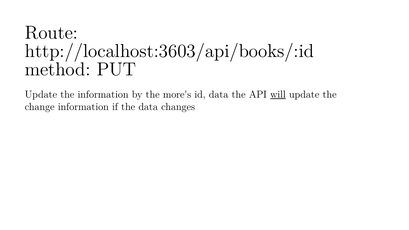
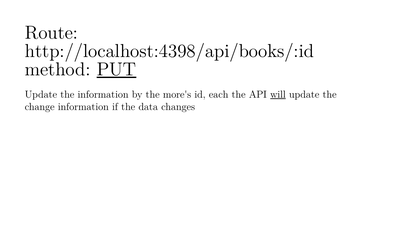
http://localhost:3603/api/books/:id: http://localhost:3603/api/books/:id -> http://localhost:4398/api/books/:id (169, 51)
PUT underline: none -> present (116, 69)
id data: data -> each (219, 94)
